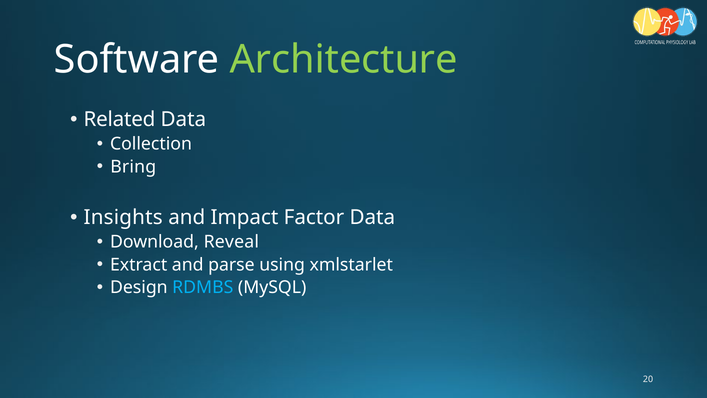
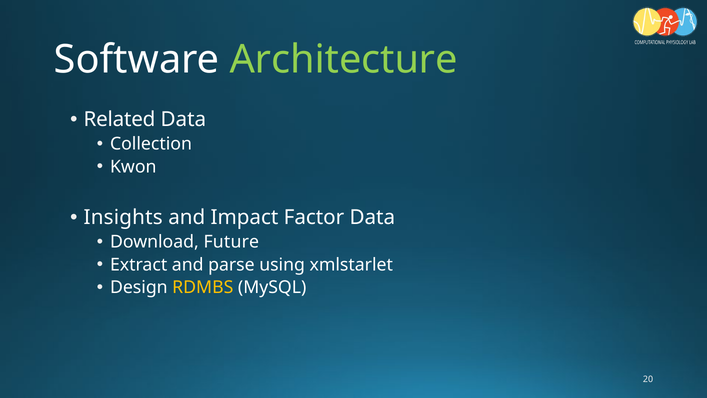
Bring: Bring -> Kwon (133, 167)
Reveal: Reveal -> Future (231, 242)
RDMBS colour: light blue -> yellow (203, 287)
